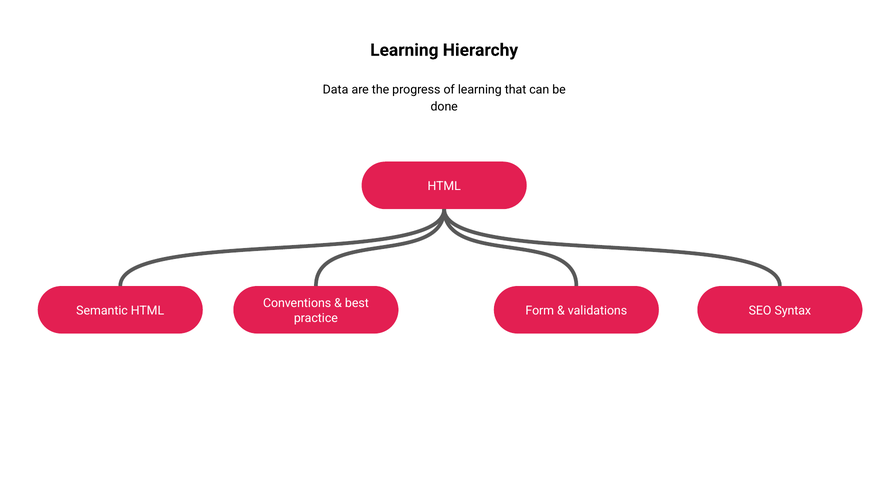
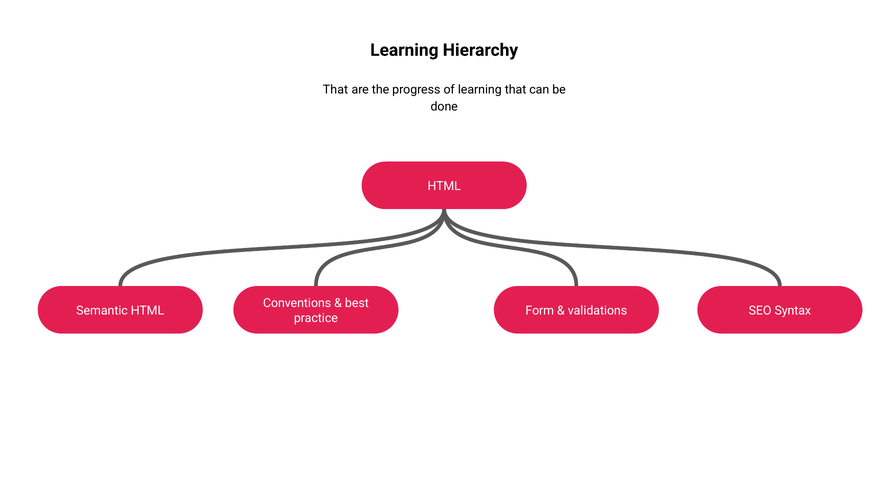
Data: Data -> That (335, 90)
